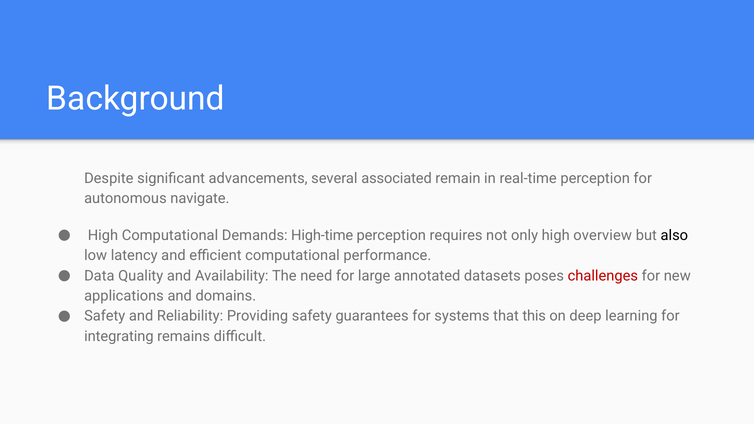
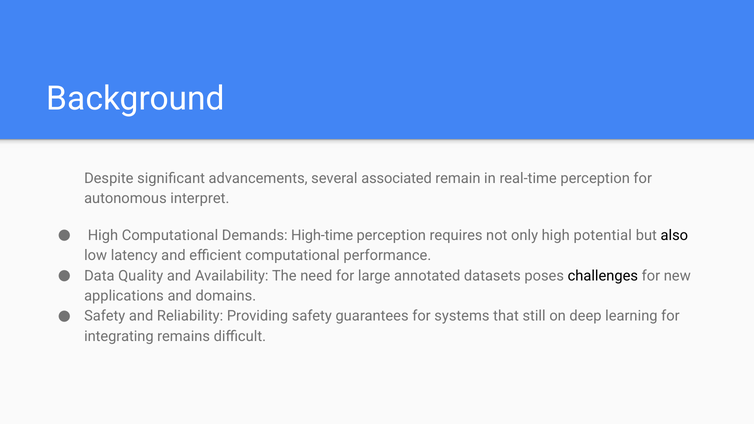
navigate: navigate -> interpret (200, 198)
overview: overview -> potential (603, 235)
challenges colour: red -> black (603, 276)
this: this -> still (534, 316)
